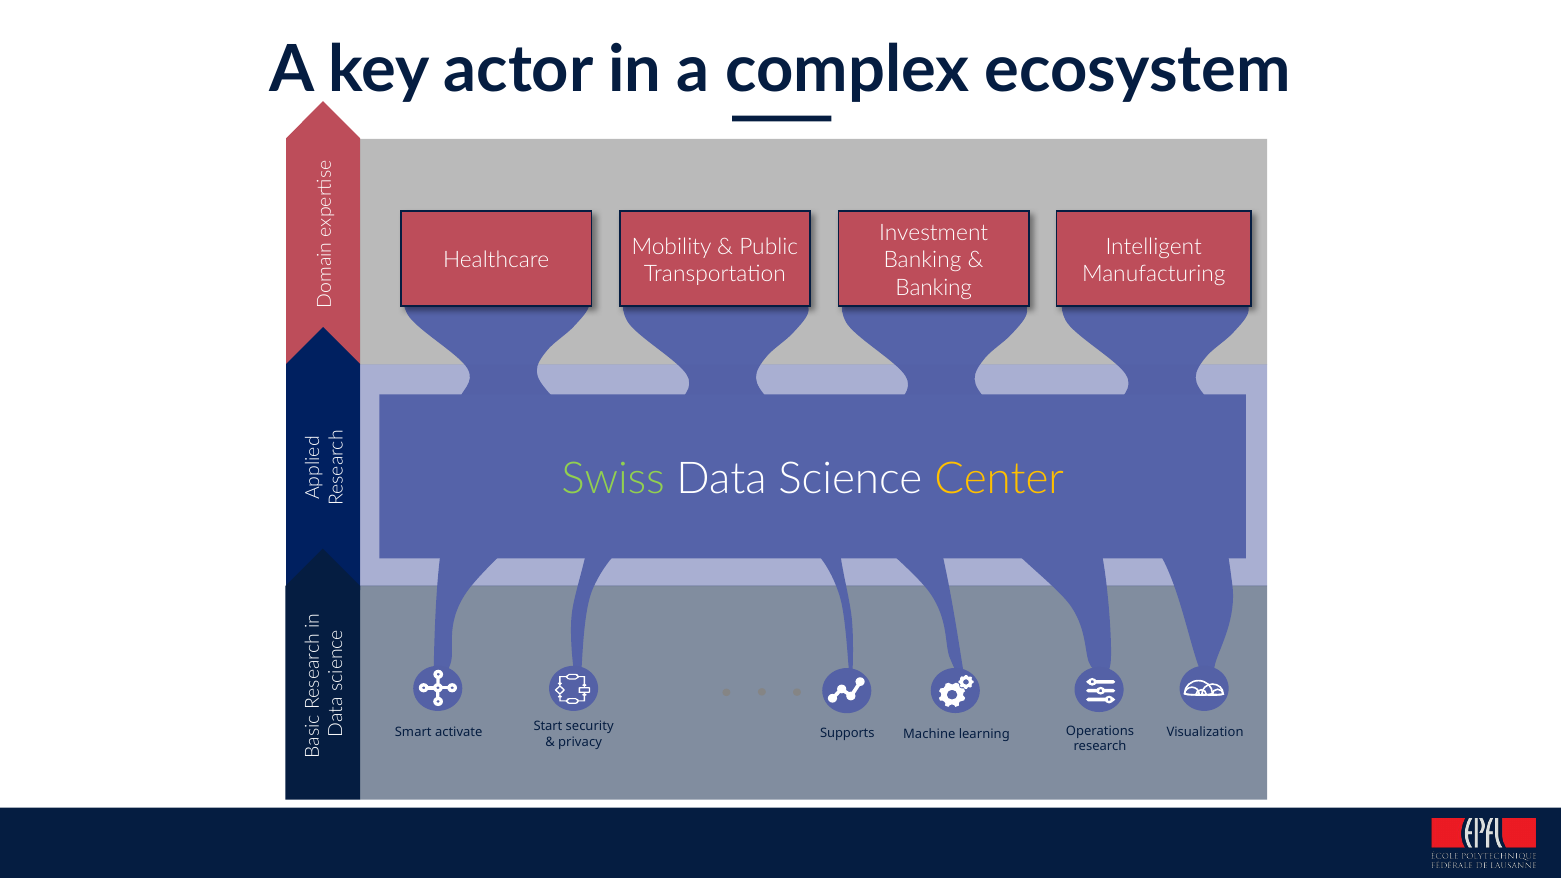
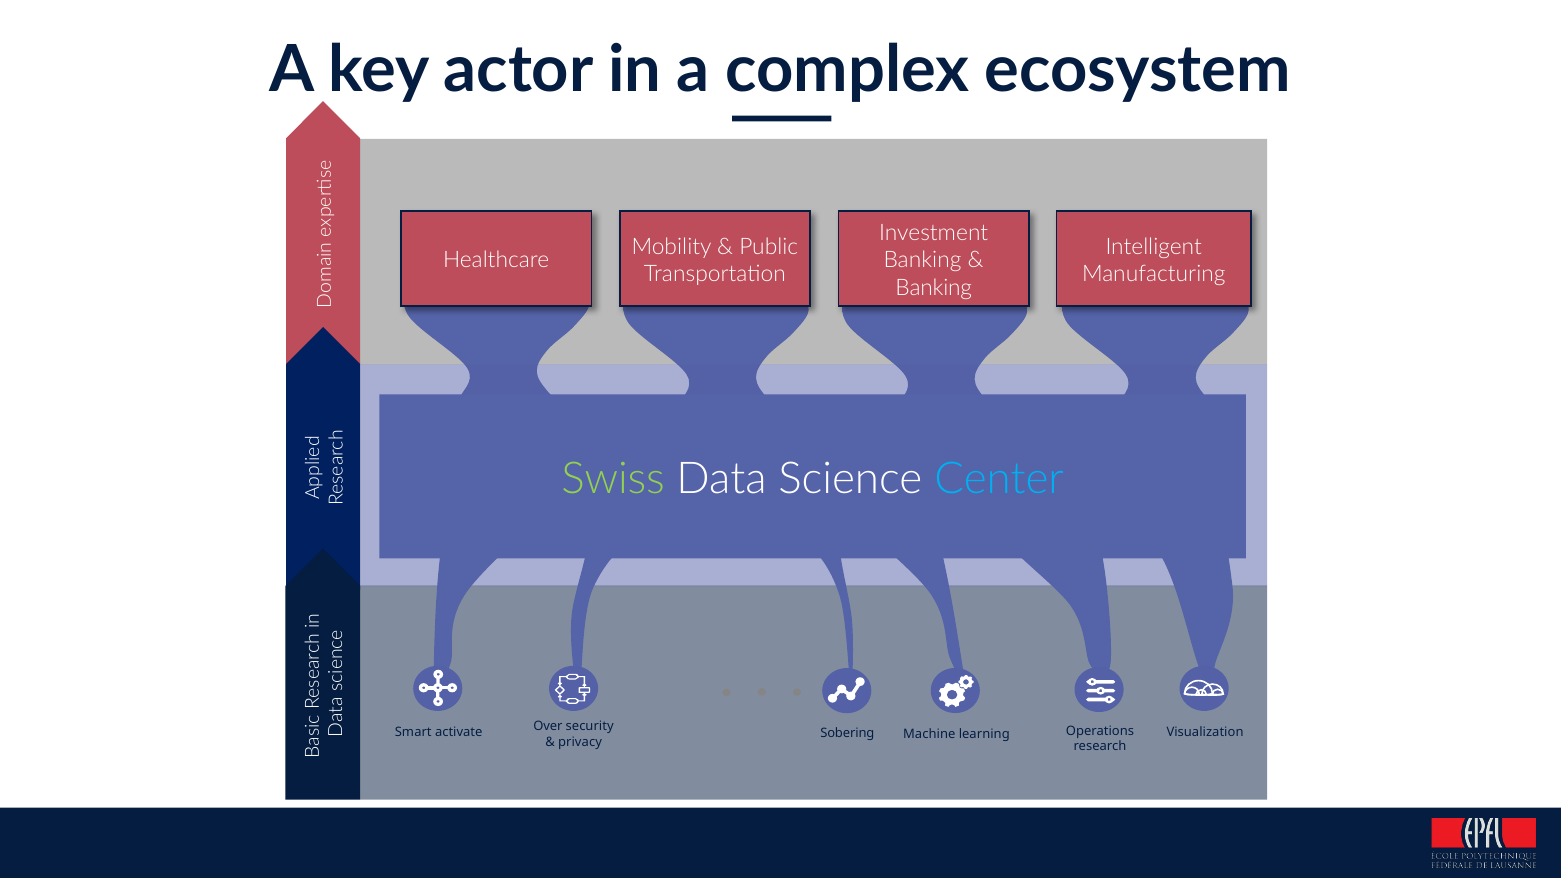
Center colour: yellow -> light blue (999, 480)
Start: Start -> Over (548, 727)
Supports: Supports -> Sobering (847, 733)
